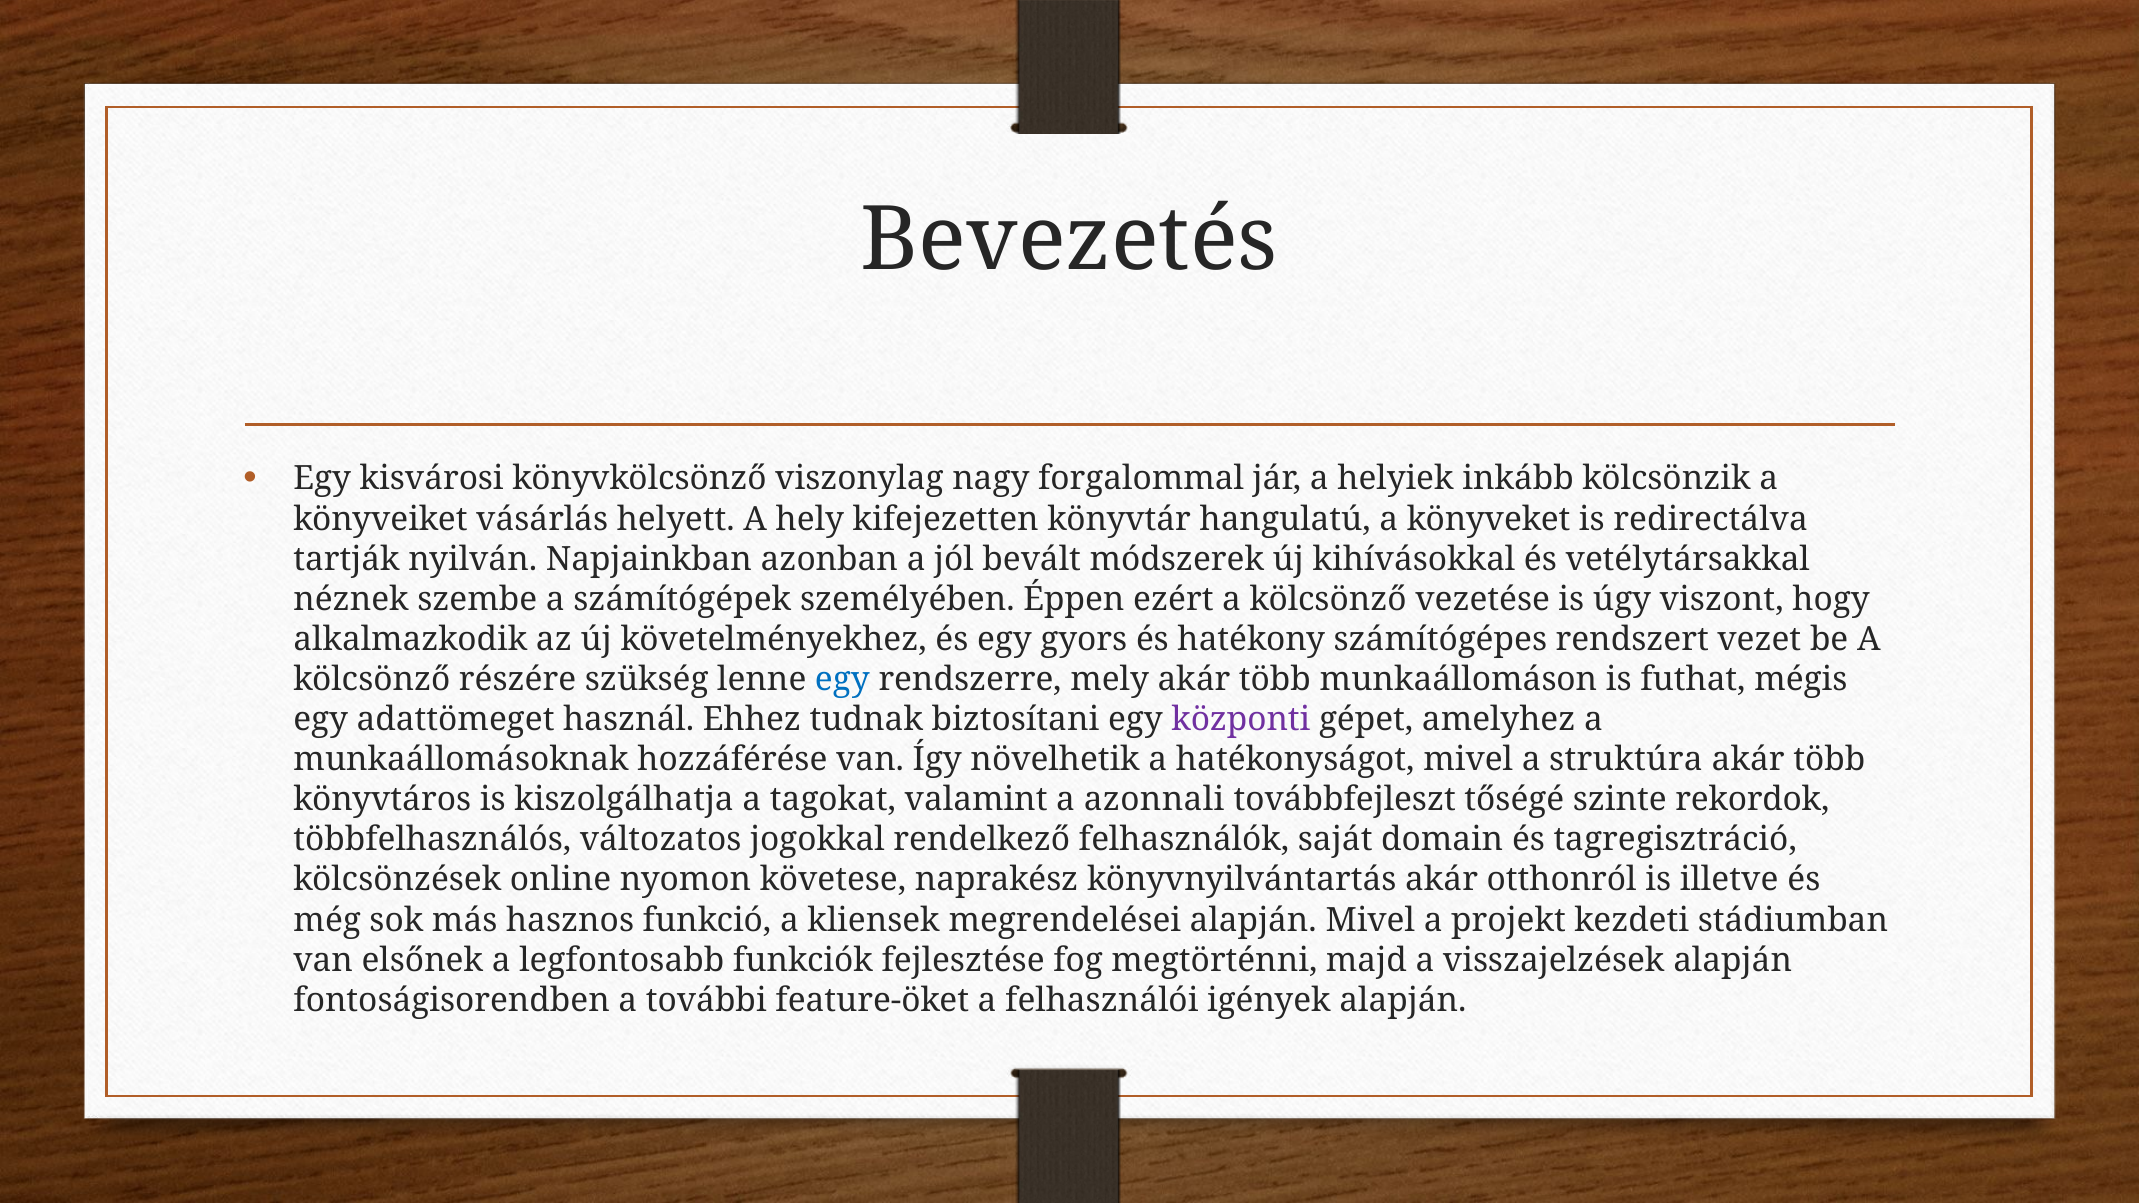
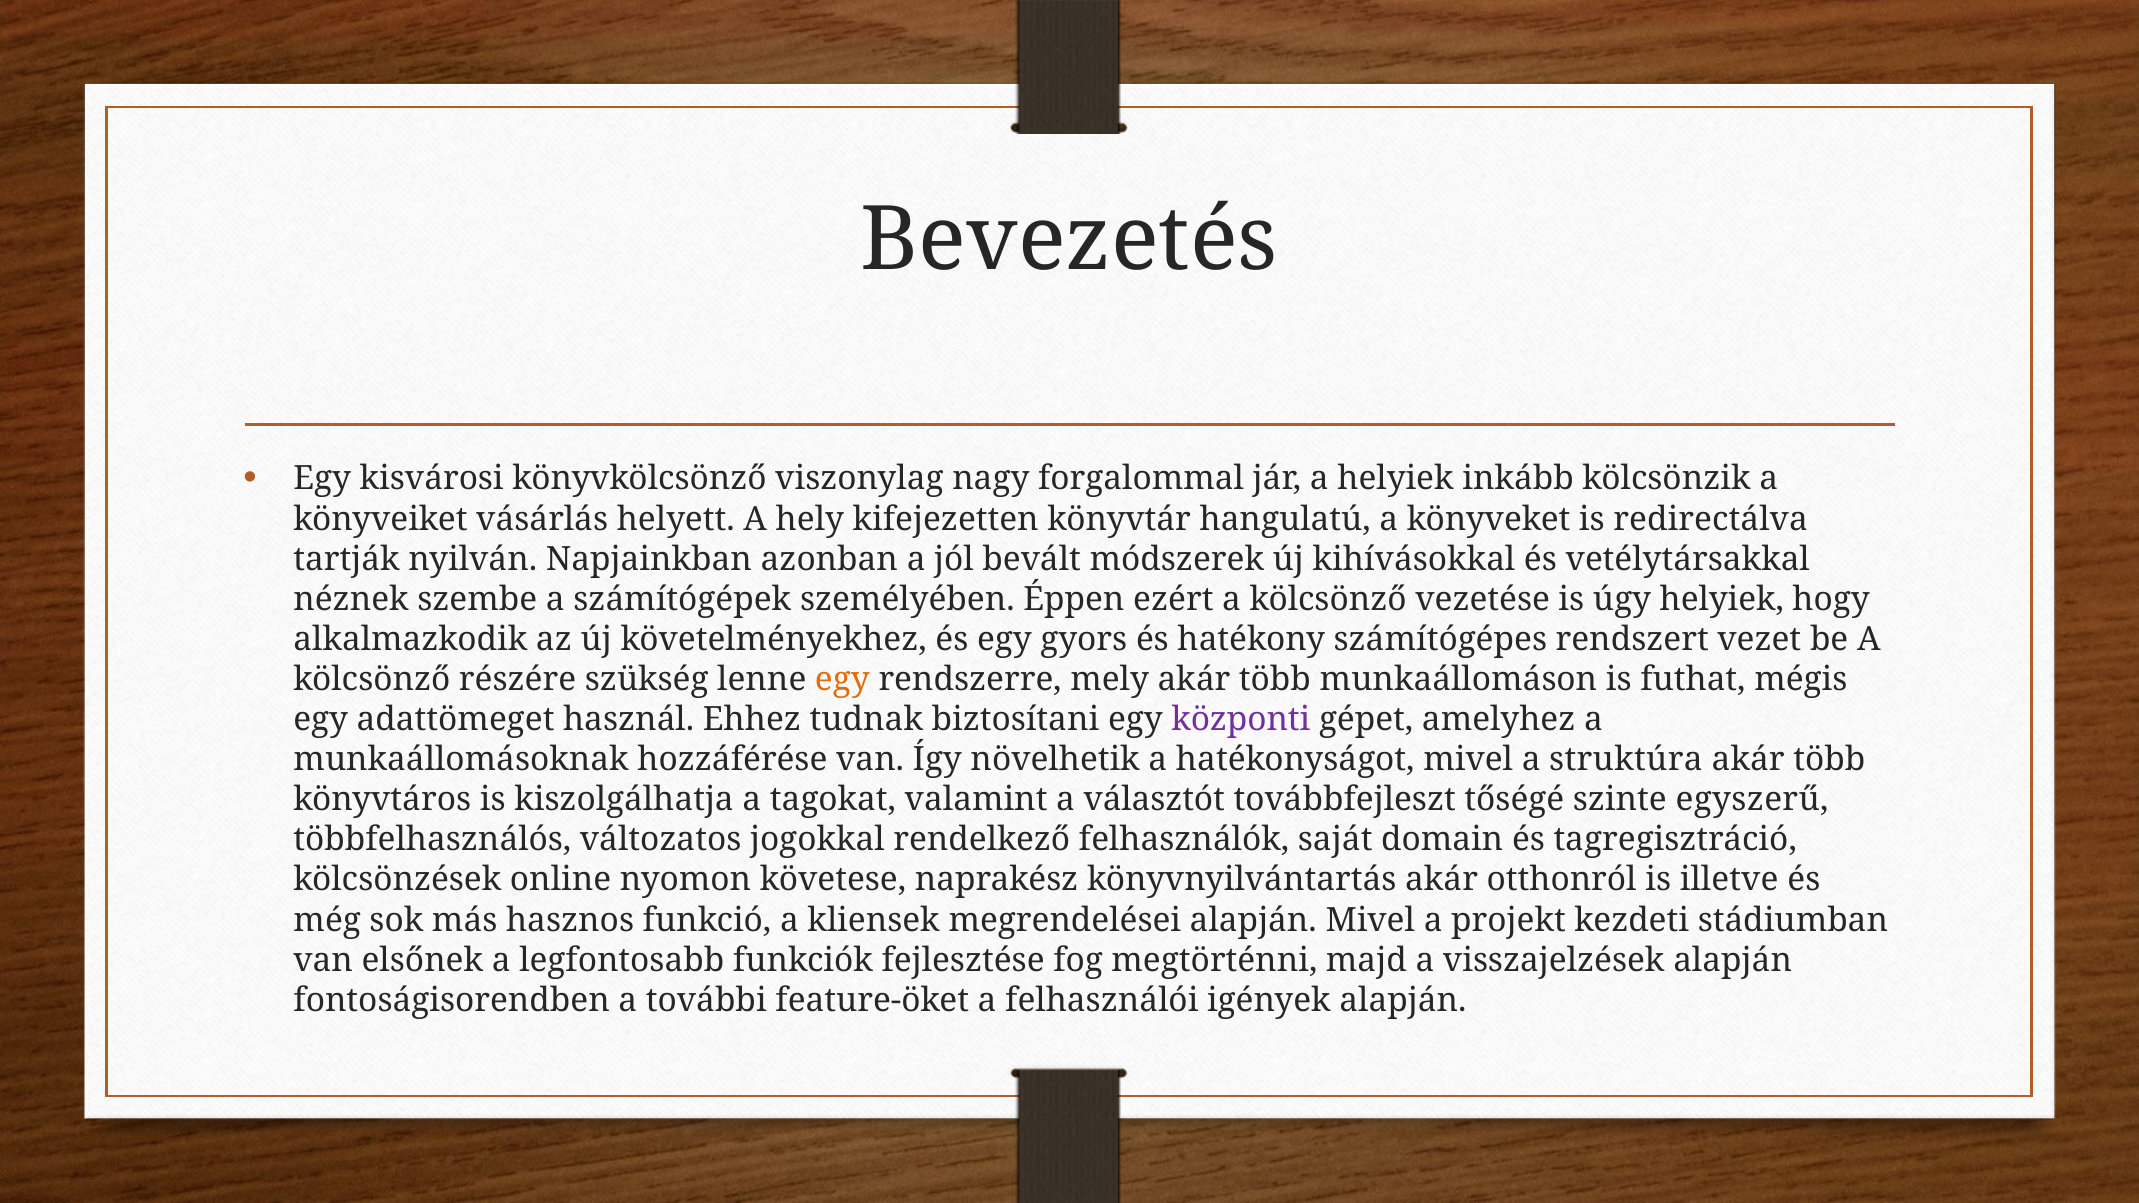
úgy viszont: viszont -> helyiek (1722, 599)
egy colour: blue -> orange (842, 680)
azonnali: azonnali -> választót (1154, 800)
rekordok: rekordok -> egyszerű (1752, 800)
